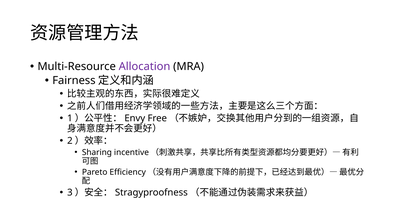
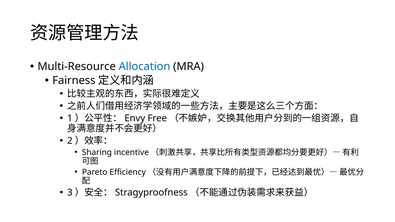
Allocation colour: purple -> blue (145, 67)
